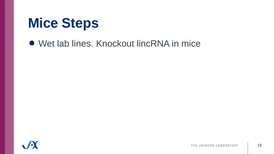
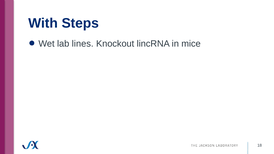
Mice: Mice -> With (43, 23)
